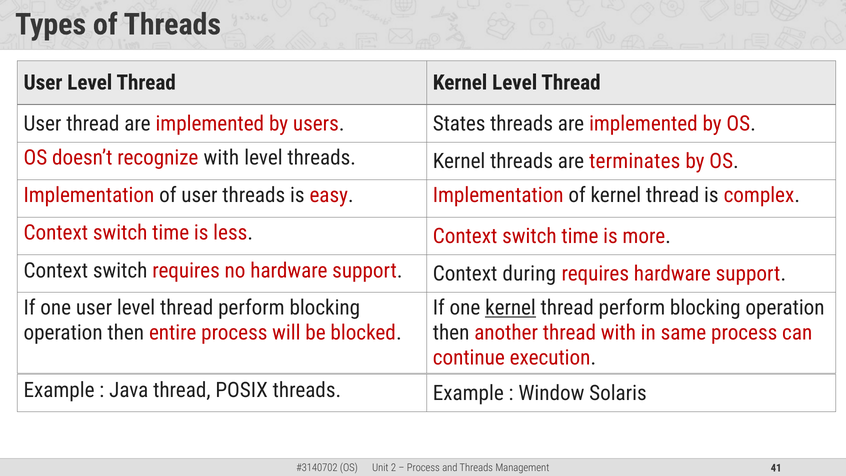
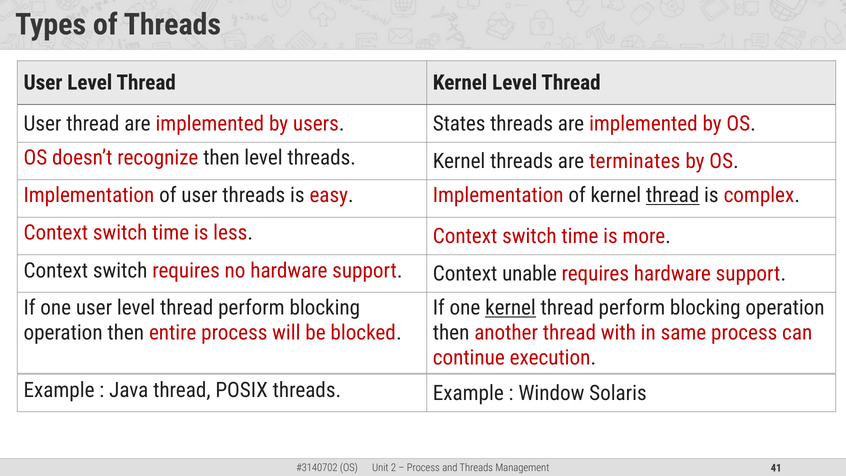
recognize with: with -> then (221, 158)
thread underline: none -> present (673, 195)
during: during -> unable (530, 274)
